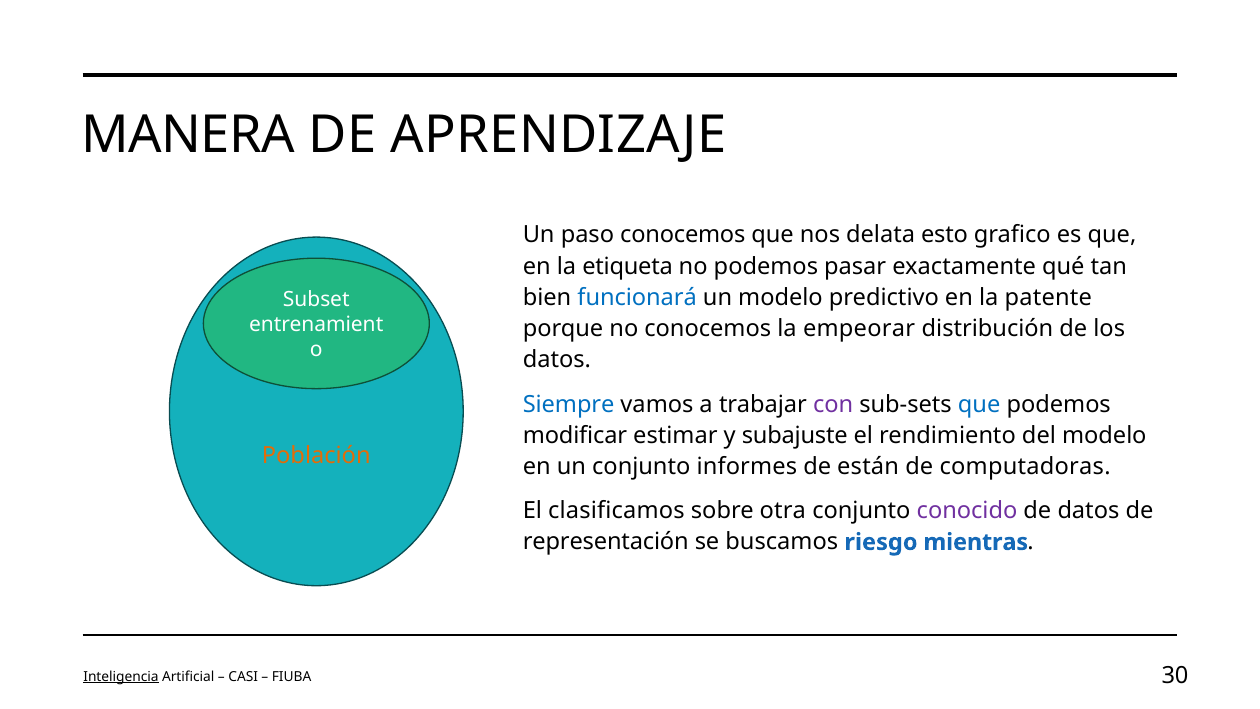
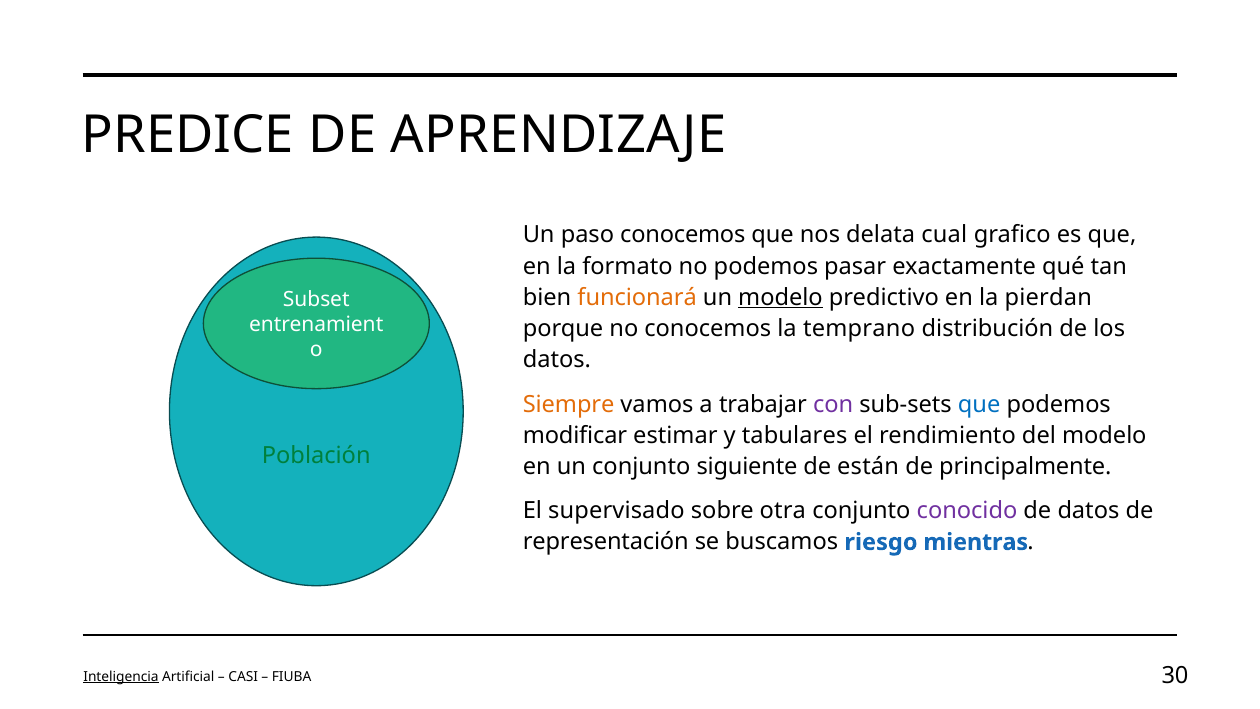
MANERA: MANERA -> PREDICE (188, 135)
esto: esto -> cual (944, 235)
etiqueta: etiqueta -> formato (627, 266)
funcionará colour: blue -> orange (637, 297)
modelo underline: none -> present (781, 297)
patente: patente -> pierdan (1048, 297)
empeorar: empeorar -> temprano (859, 329)
Siempre colour: blue -> orange (569, 404)
subajuste: subajuste -> tabulares (795, 435)
Población colour: orange -> green (316, 455)
informes: informes -> siguiente (747, 466)
computadoras: computadoras -> principalmente (1025, 466)
clasificamos: clasificamos -> supervisado (616, 511)
